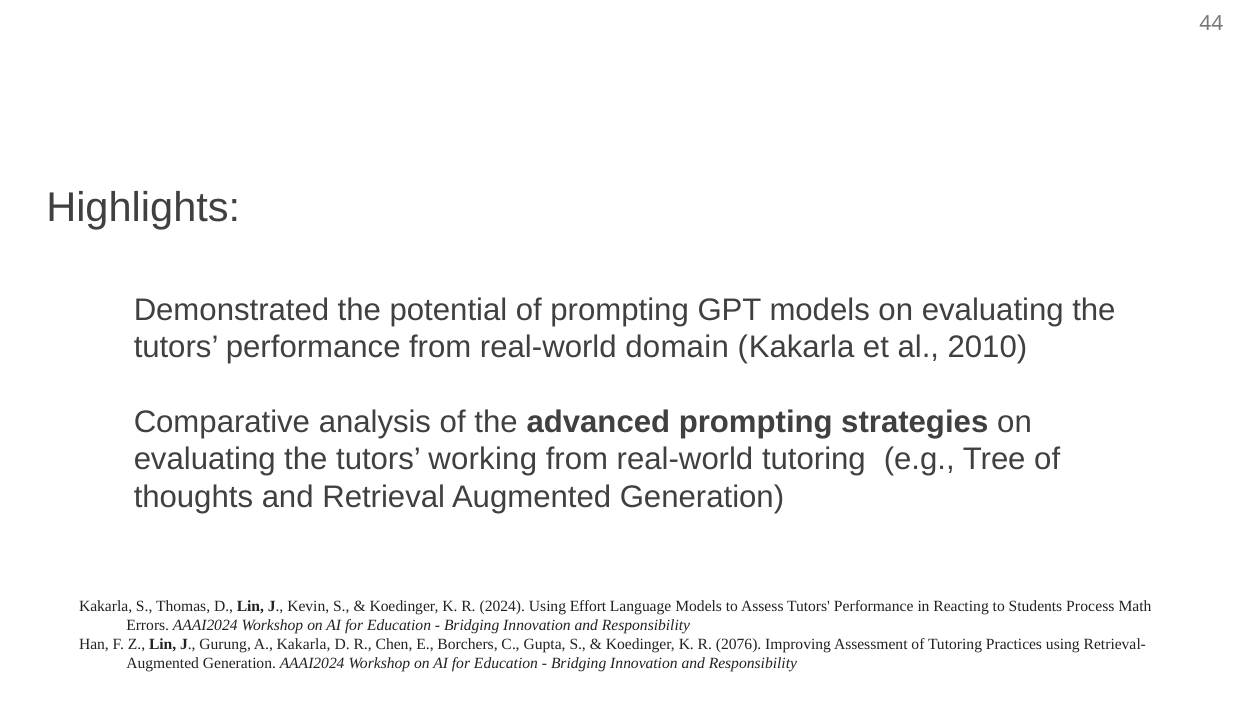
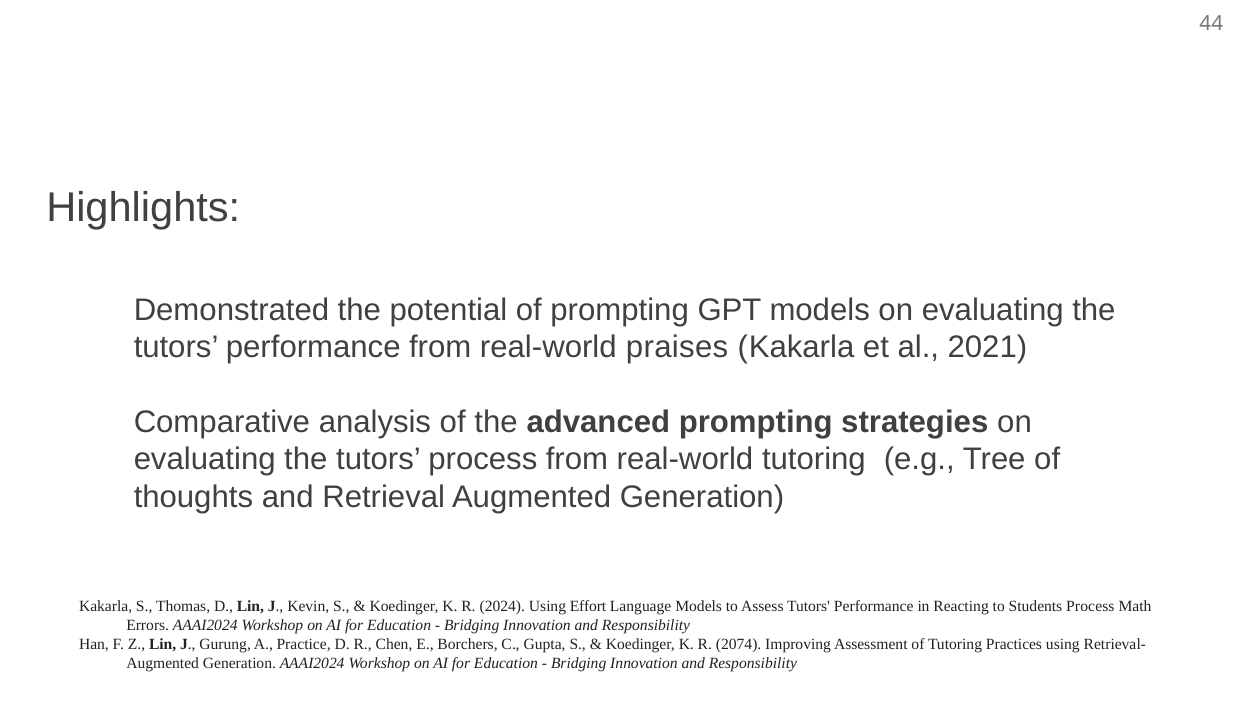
domain: domain -> praises (677, 347)
2010: 2010 -> 2021 (987, 347)
tutors working: working -> process (483, 459)
A Kakarla: Kakarla -> Practice (304, 644)
2076: 2076 -> 2074 (739, 644)
